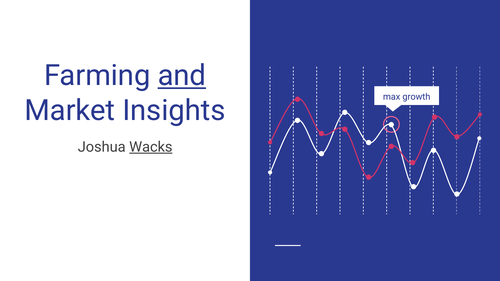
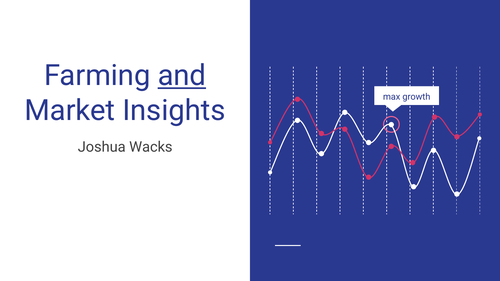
Wacks underline: present -> none (151, 147)
